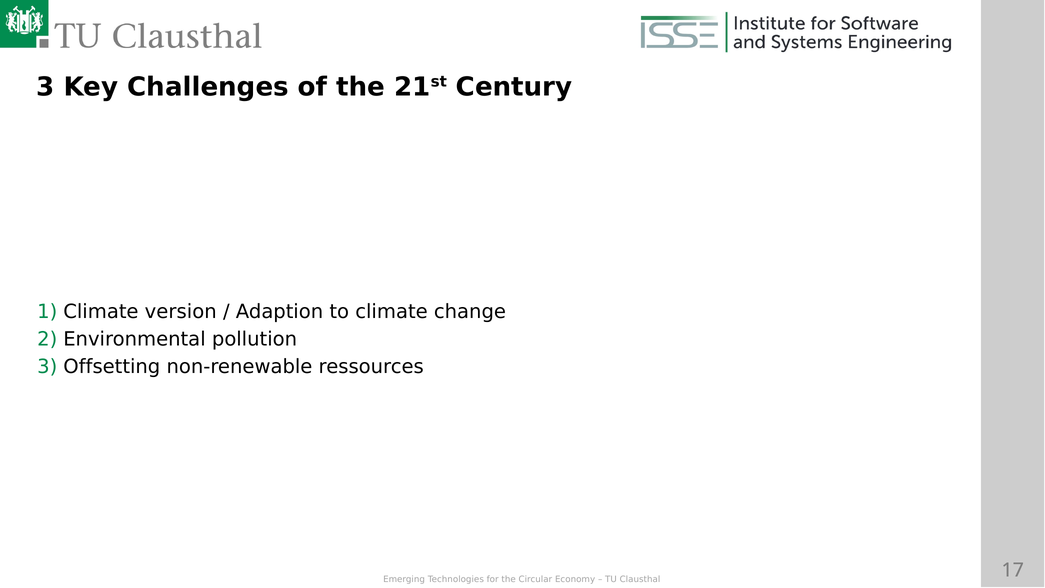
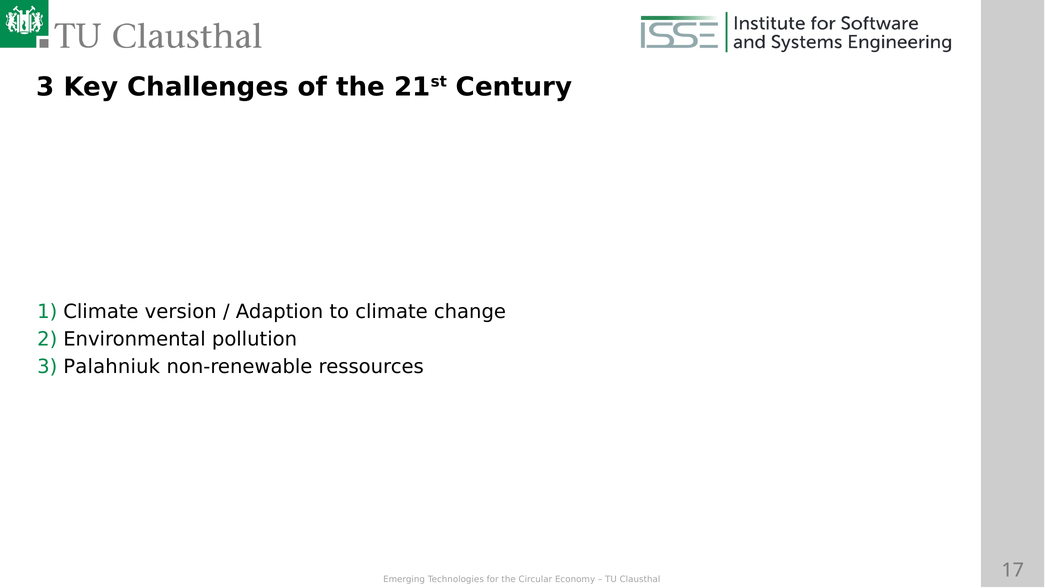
Offsetting: Offsetting -> Palahniuk (112, 367)
